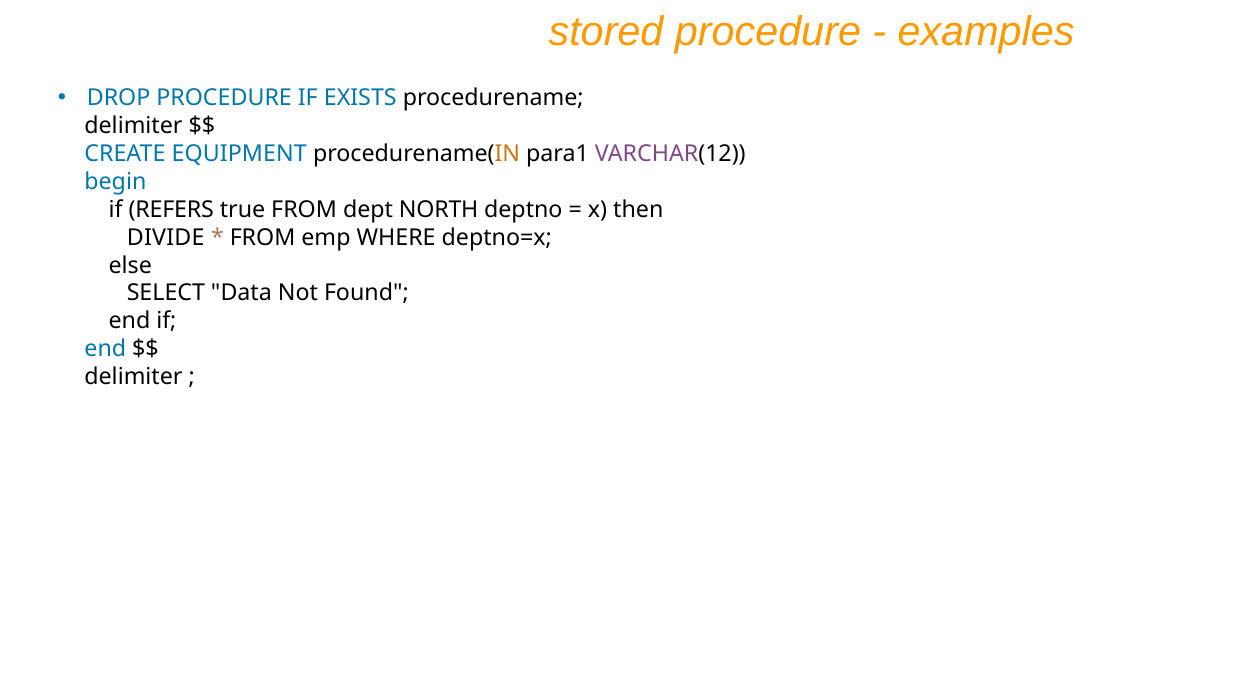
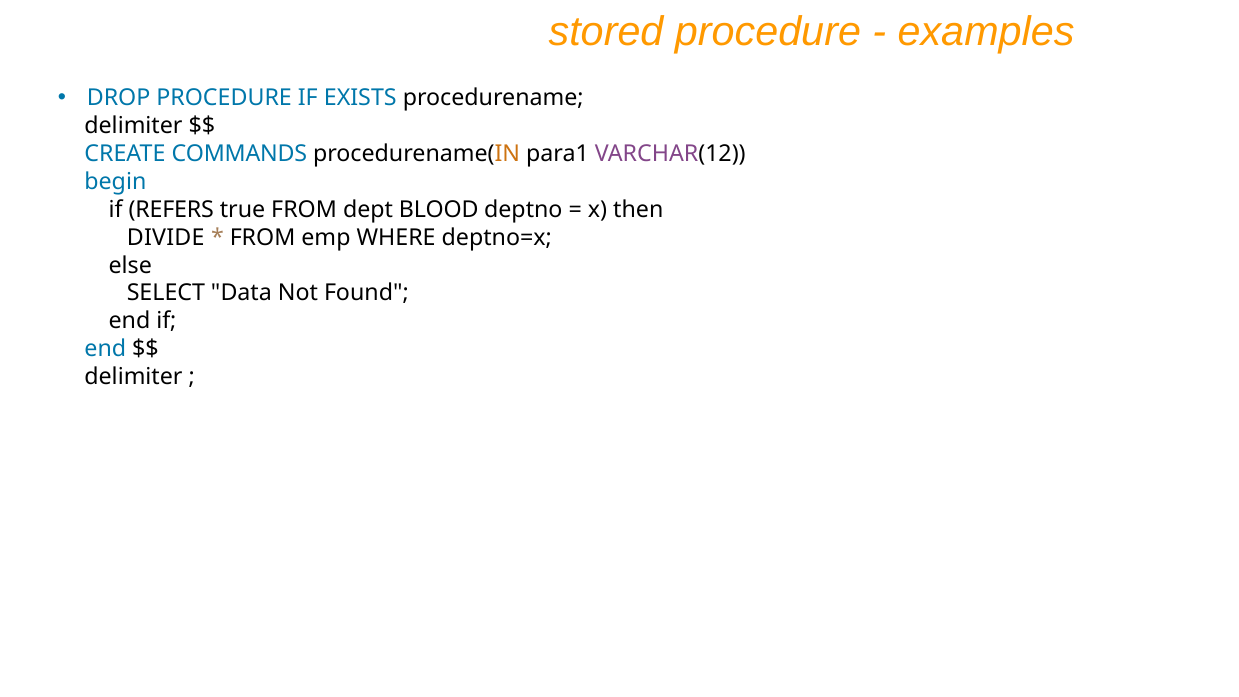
EQUIPMENT: EQUIPMENT -> COMMANDS (239, 154)
NORTH: NORTH -> BLOOD (439, 210)
